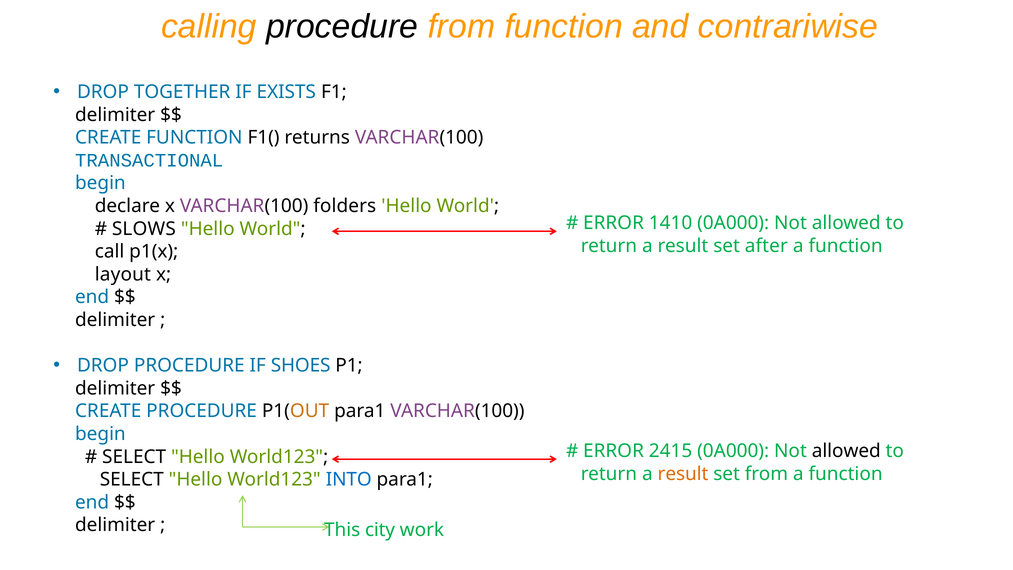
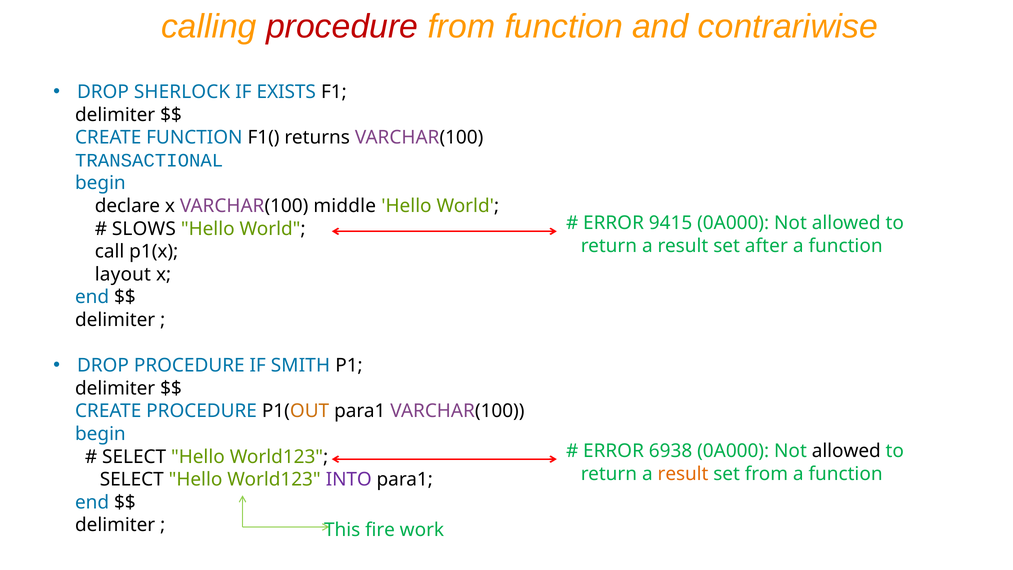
procedure colour: black -> red (342, 26)
TOGETHER: TOGETHER -> SHERLOCK (182, 92)
folders: folders -> middle (345, 206)
1410: 1410 -> 9415 (671, 223)
SHOES: SHOES -> SMITH (300, 365)
2415: 2415 -> 6938 (671, 451)
INTO colour: blue -> purple (349, 479)
city: city -> fire (380, 530)
